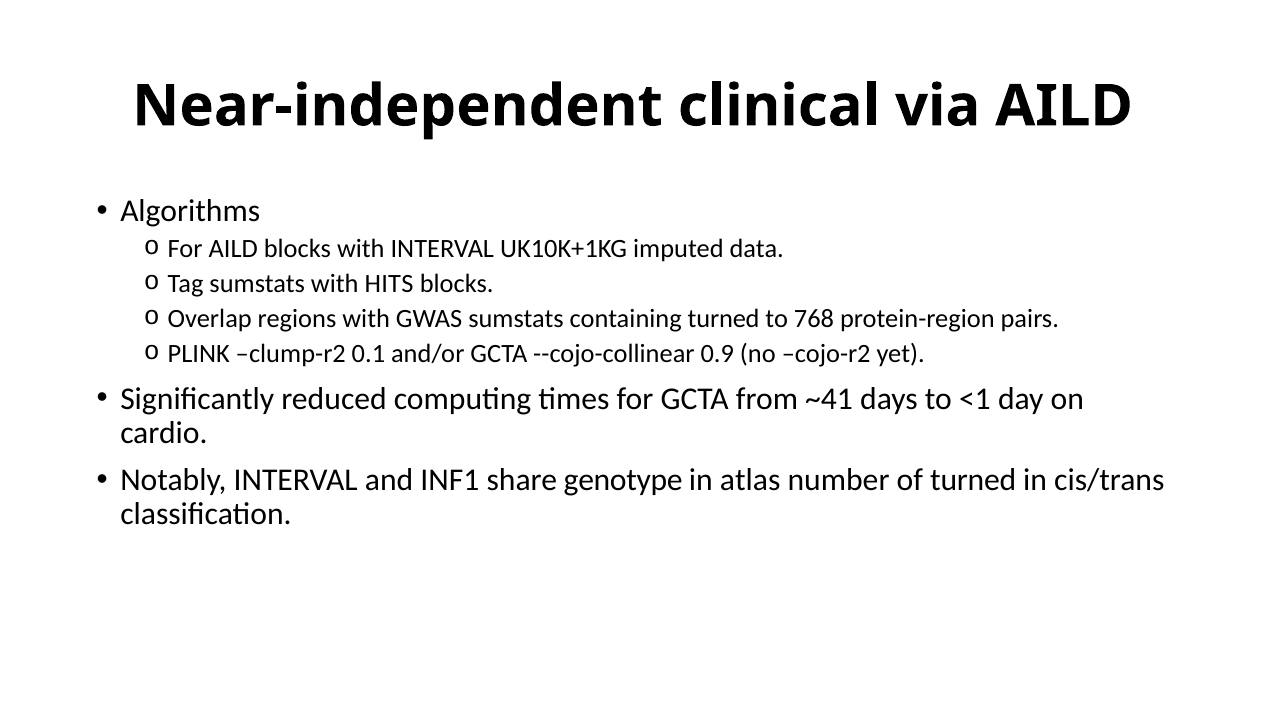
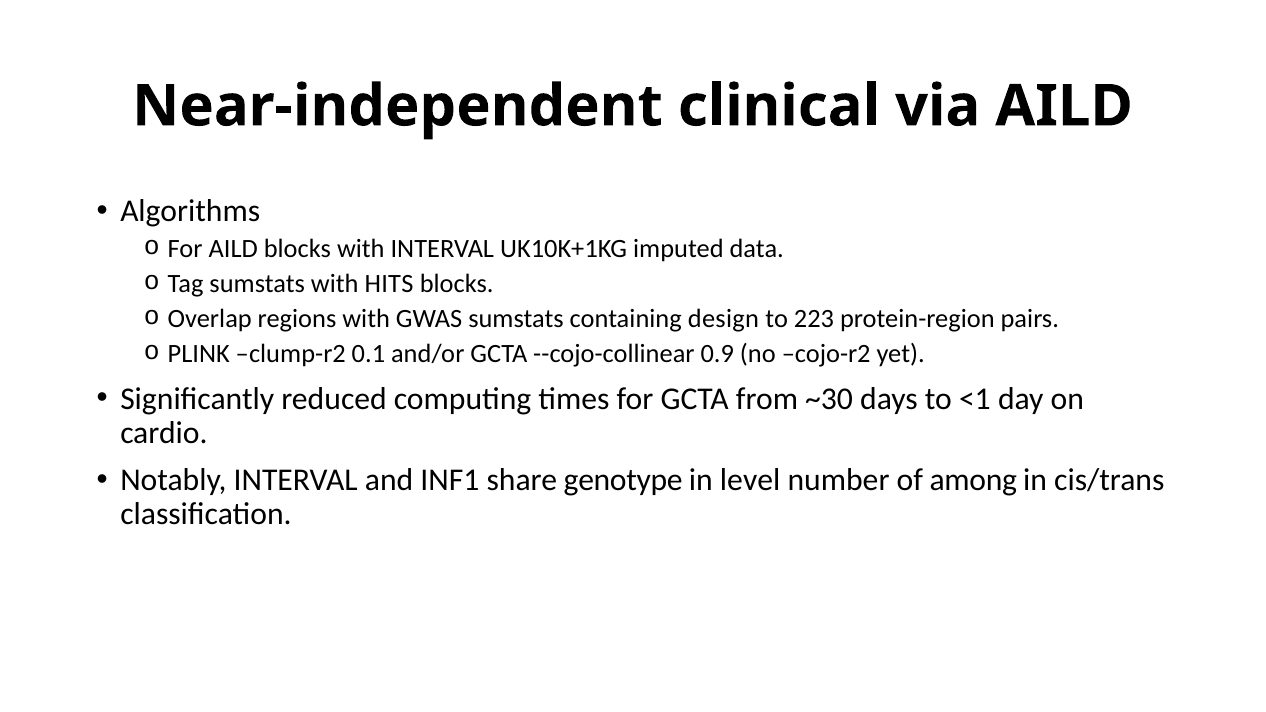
containing turned: turned -> design (723, 319)
768: 768 -> 223 (814, 319)
~41: ~41 -> ~30 (829, 399)
atlas: atlas -> level (750, 480)
of turned: turned -> among (973, 480)
